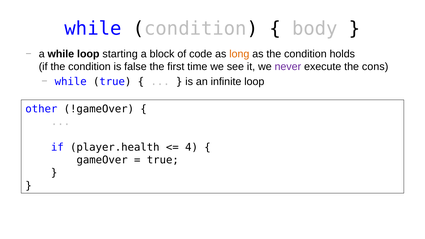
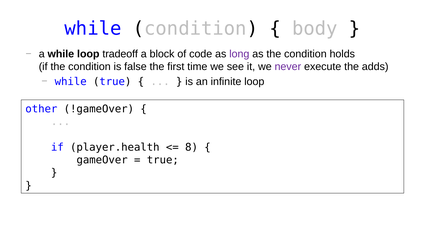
starting: starting -> tradeoff (120, 54)
long colour: orange -> purple (239, 54)
cons: cons -> adds (375, 67)
4: 4 -> 8 (192, 147)
